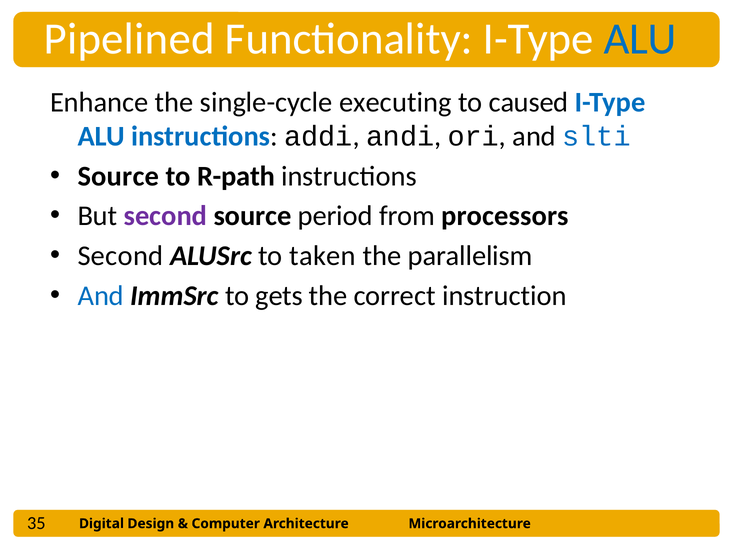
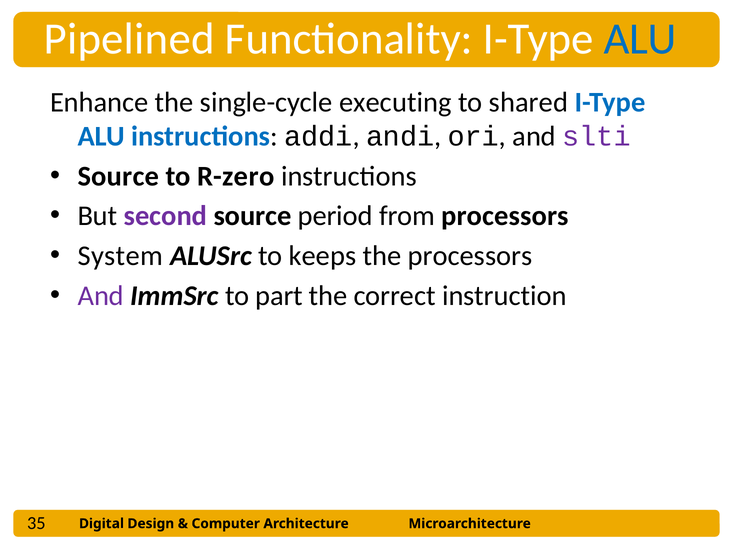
caused: caused -> shared (528, 102)
slti colour: blue -> purple (596, 136)
R-path: R-path -> R-zero (236, 176)
Second: Second -> System (120, 256)
taken: taken -> keeps (323, 256)
the parallelism: parallelism -> processors (470, 256)
And colour: blue -> purple (101, 296)
gets: gets -> part (279, 296)
